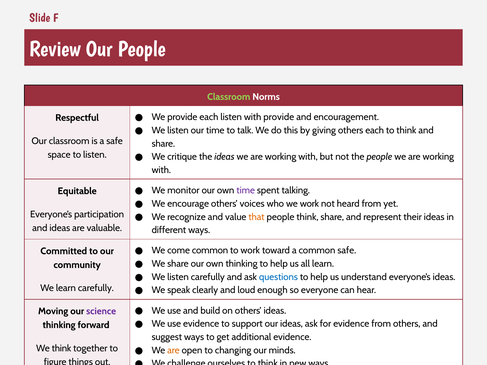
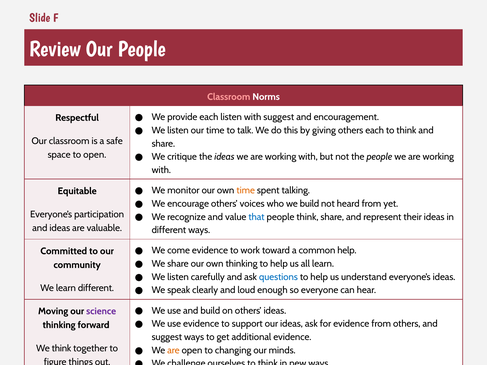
Classroom colour: light green -> pink (229, 97)
with provide: provide -> suggest (279, 117)
to listen: listen -> open (95, 155)
time colour: purple -> orange (246, 191)
we work: work -> build (309, 204)
that colour: orange -> blue (256, 217)
come common: common -> evidence (210, 251)
common safe: safe -> help (347, 251)
learn carefully: carefully -> different (96, 288)
